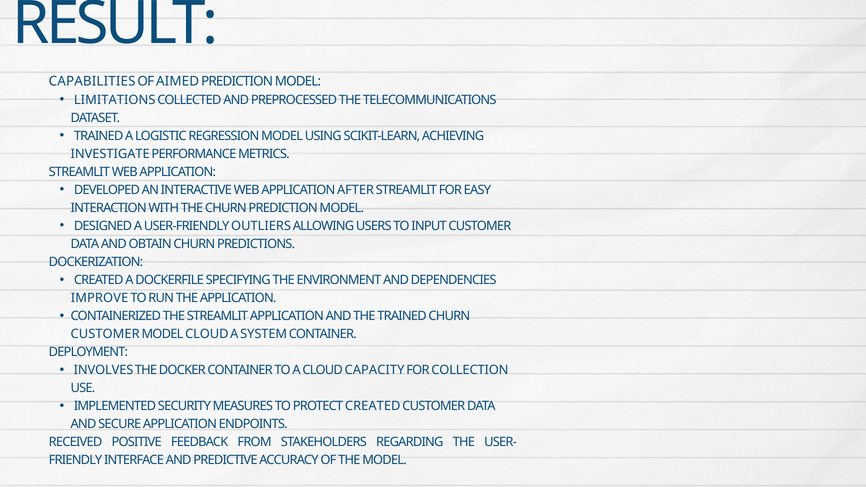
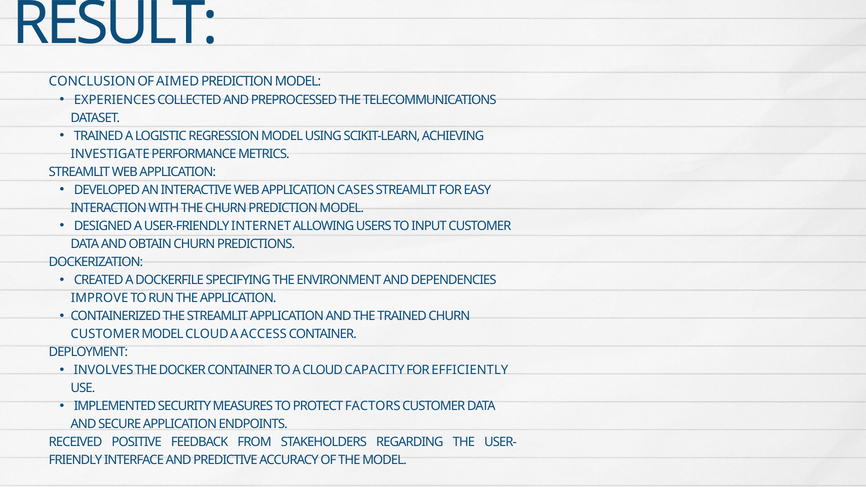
CAPABILITIES: CAPABILITIES -> CONCLUSION (92, 82)
LIMITATIONS: LIMITATIONS -> EXPERIENCES (115, 100)
AFTER: AFTER -> CASES (356, 190)
OUTLIERS: OUTLIERS -> INTERNET (261, 226)
SYSTEM: SYSTEM -> ACCESS (264, 334)
COLLECTION: COLLECTION -> EFFICIENTLY (470, 370)
PROTECT CREATED: CREATED -> FACTORS (373, 406)
